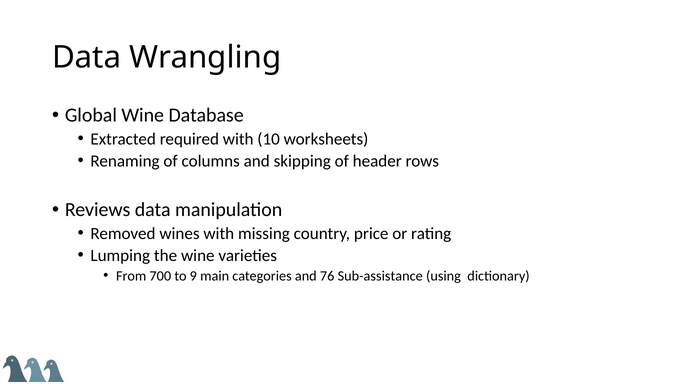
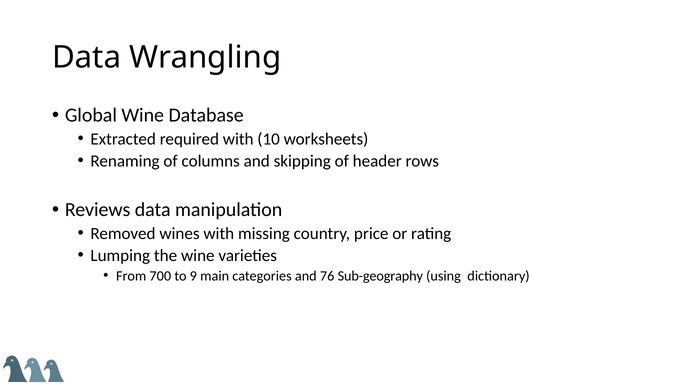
Sub-assistance: Sub-assistance -> Sub-geography (380, 276)
